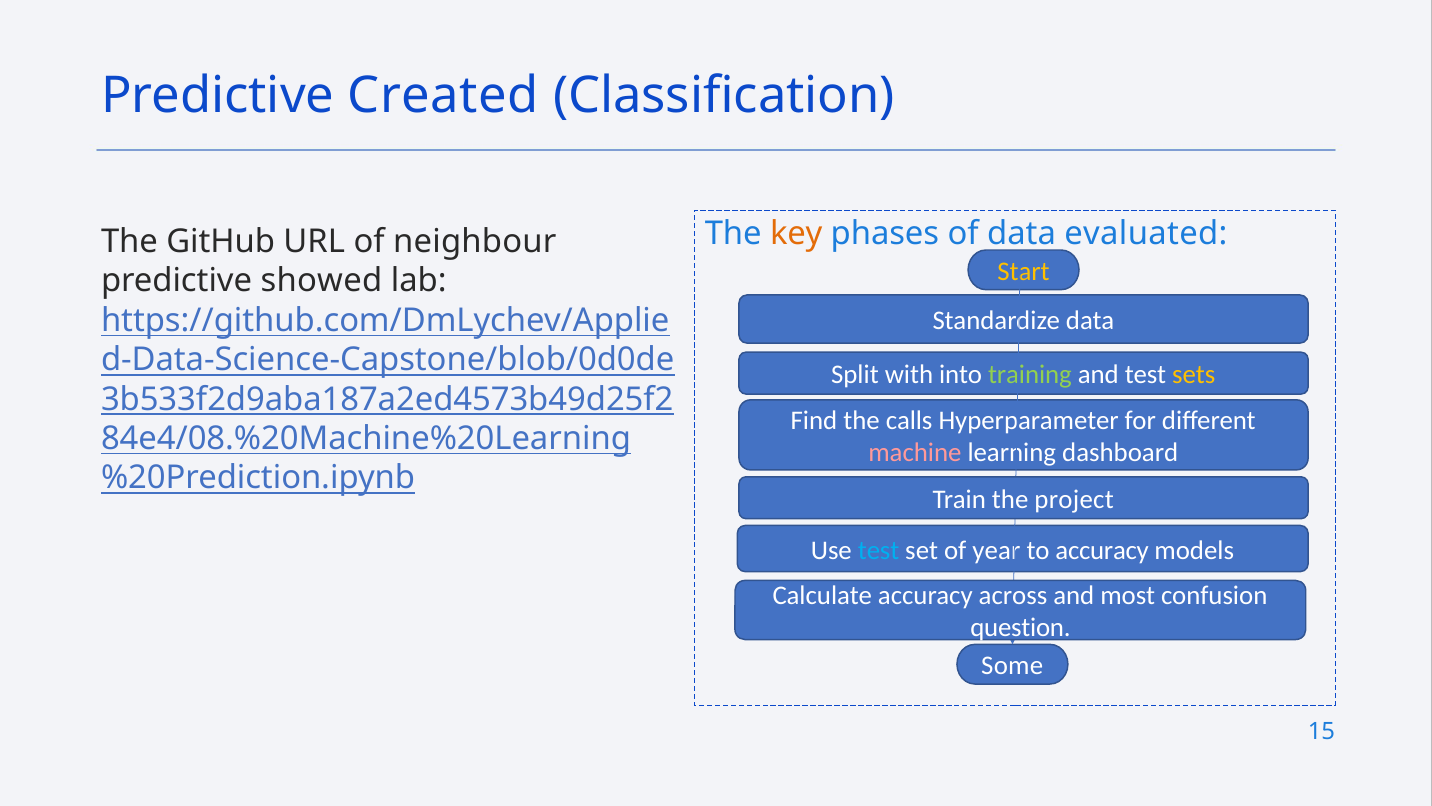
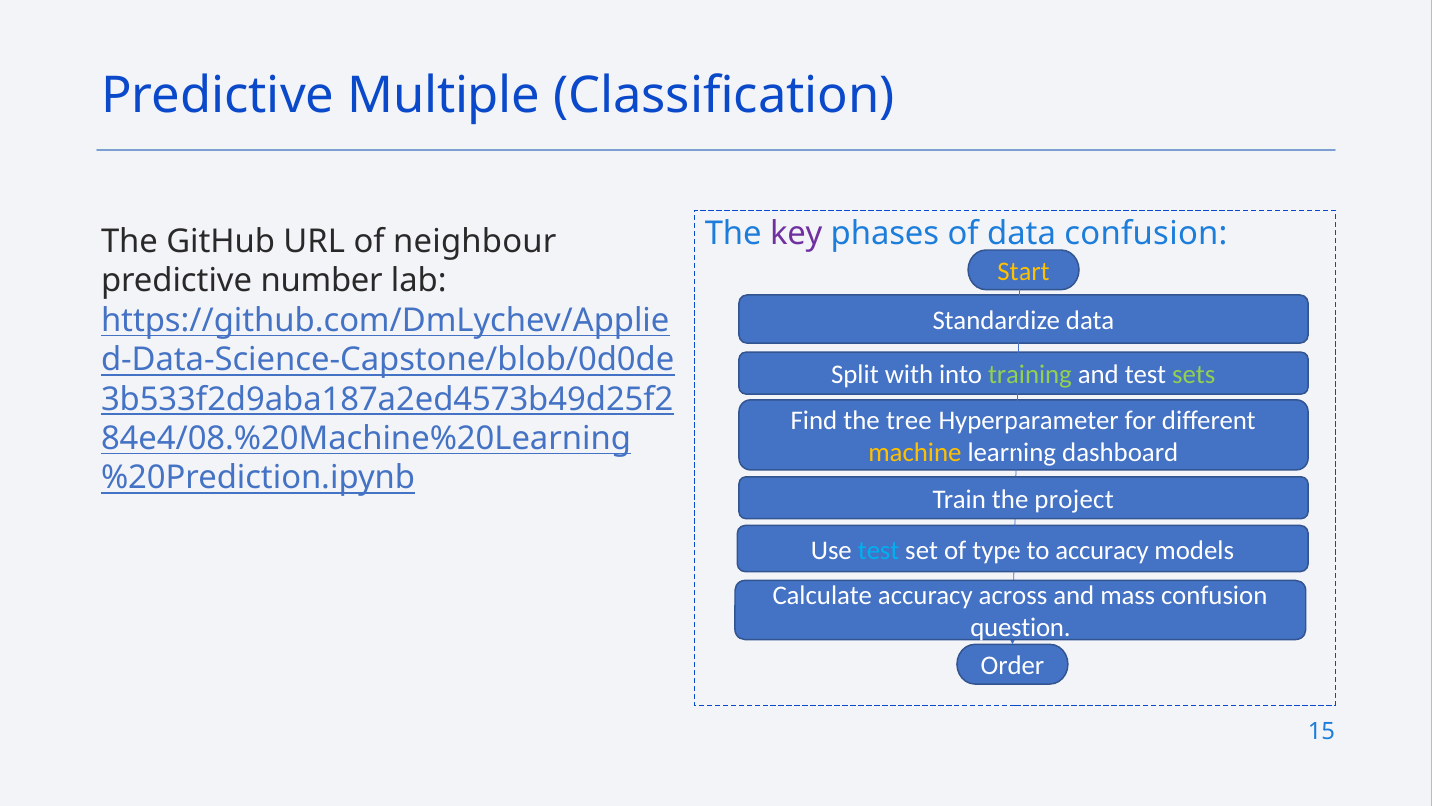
Created: Created -> Multiple (444, 96)
key colour: orange -> purple (796, 233)
evaluated: evaluated -> confusion (1146, 233)
showed: showed -> number (322, 281)
sets colour: yellow -> light green (1194, 375)
calls: calls -> tree (909, 420)
machine colour: pink -> yellow (915, 453)
year: year -> type (997, 550)
most: most -> mass (1128, 595)
Some: Some -> Order (1012, 666)
